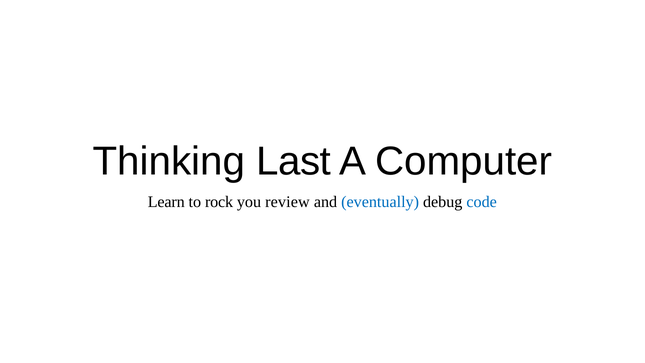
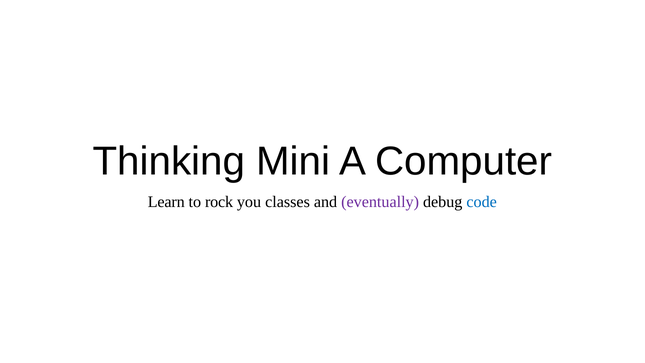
Last: Last -> Mini (293, 161)
review: review -> classes (288, 202)
eventually colour: blue -> purple (380, 202)
